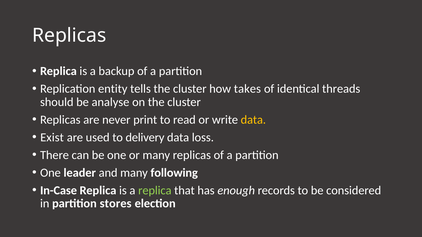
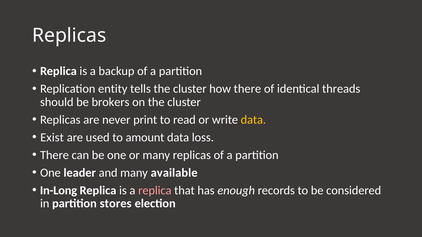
how takes: takes -> there (247, 89)
analyse: analyse -> brokers (111, 102)
delivery: delivery -> amount (145, 138)
following: following -> available (174, 173)
In-Case: In-Case -> In-Long (59, 191)
replica colour: light green -> pink (155, 191)
